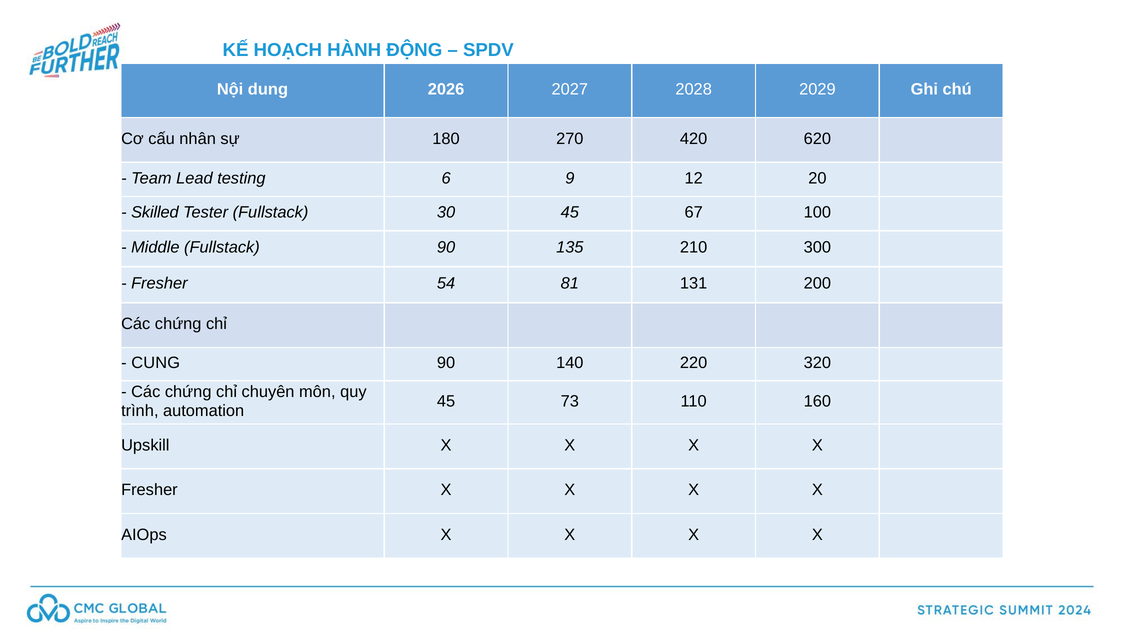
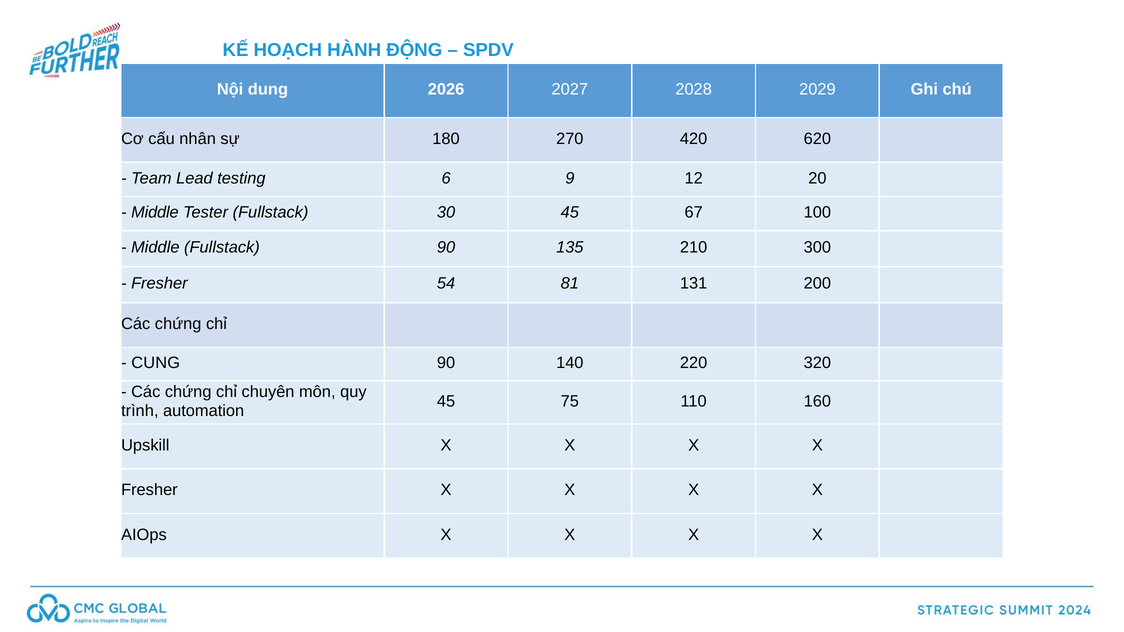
Skilled: Skilled -> Middle (155, 213)
73: 73 -> 75 (570, 401)
